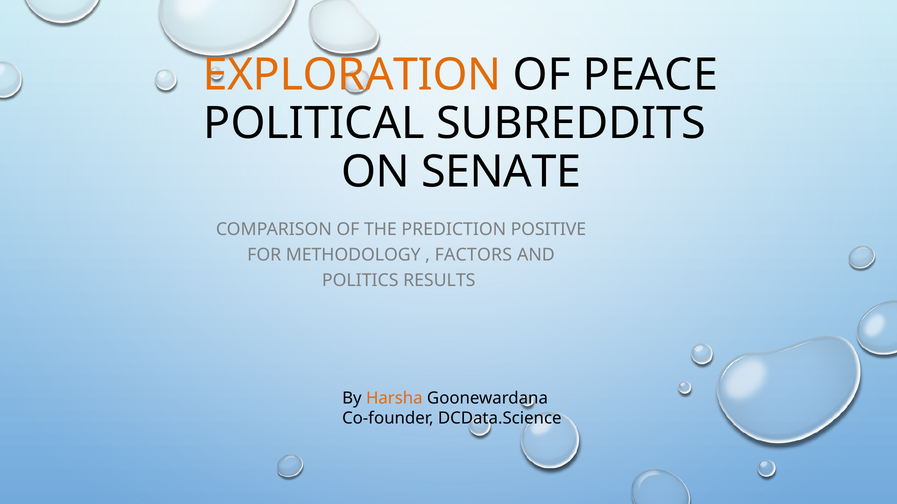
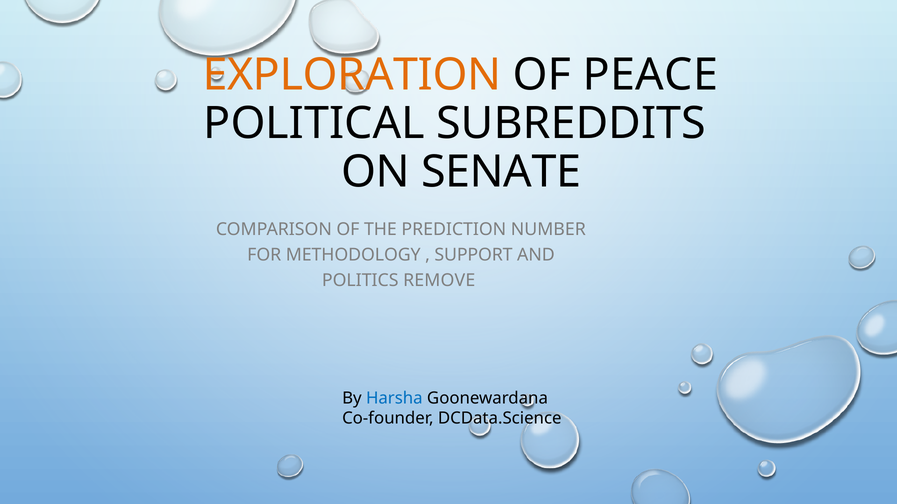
POSITIVE: POSITIVE -> NUMBER (548, 230)
FACTORS: FACTORS -> SUPPORT (474, 255)
RESULTS: RESULTS -> REMOVE (439, 281)
Harsha colour: orange -> blue (394, 399)
